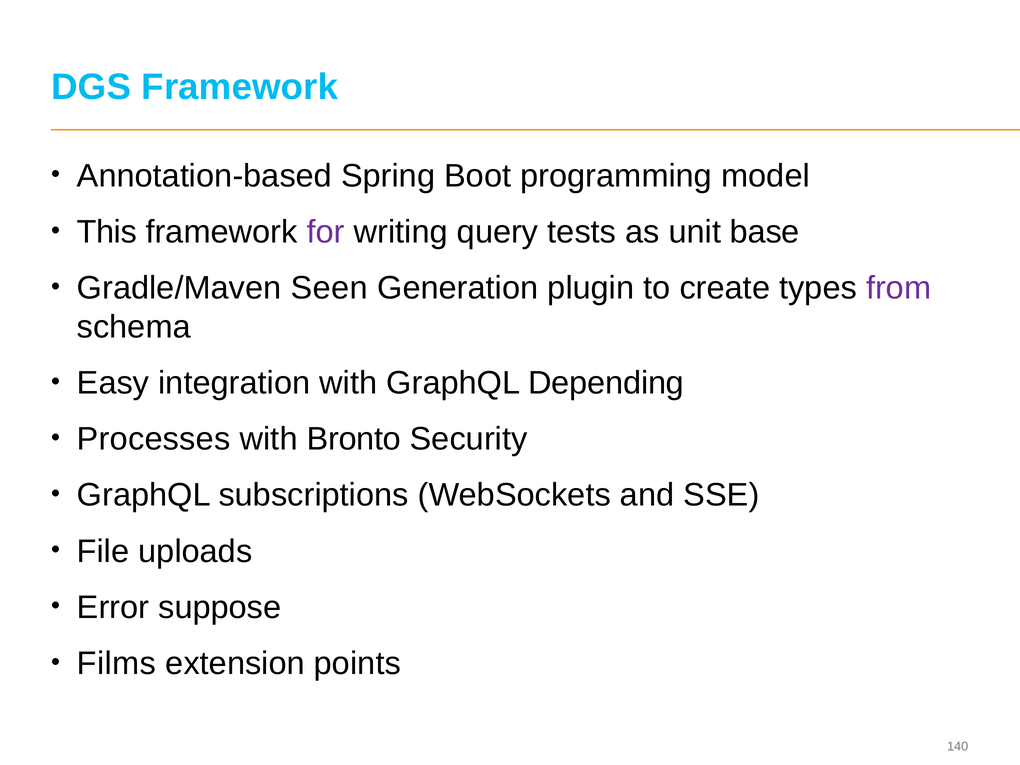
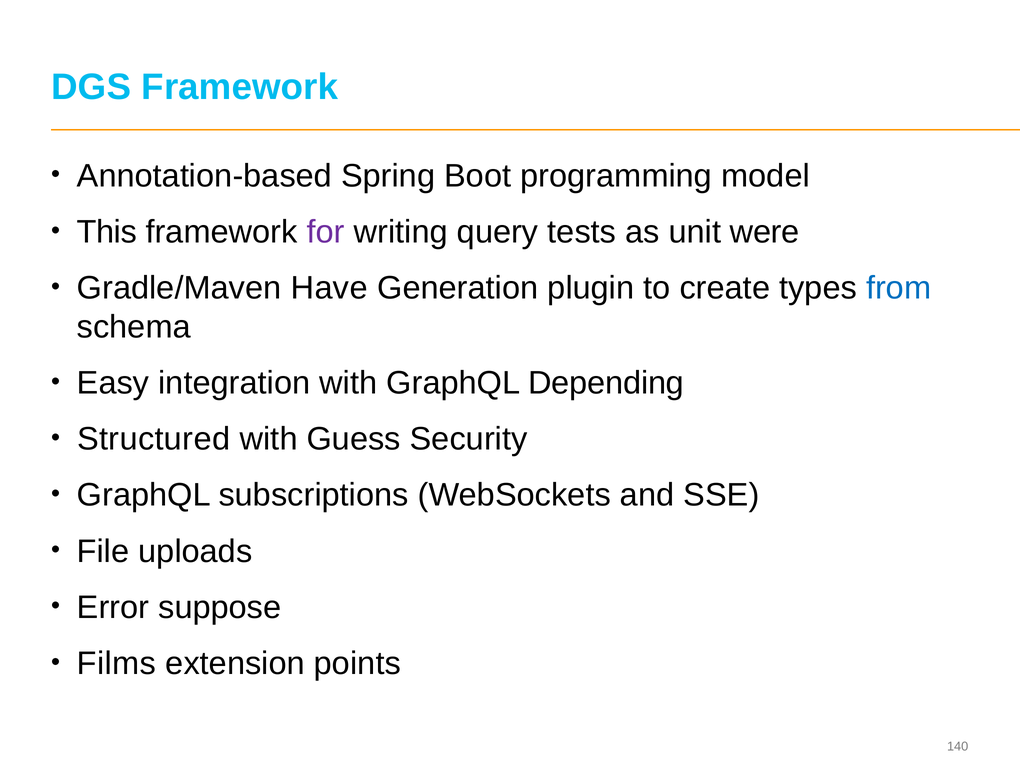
base: base -> were (765, 232)
Seen: Seen -> Have (329, 288)
from colour: purple -> blue (899, 288)
Processes: Processes -> Structured (154, 439)
Bronto: Bronto -> Guess (354, 439)
